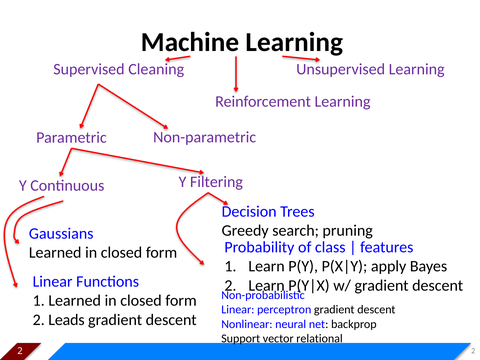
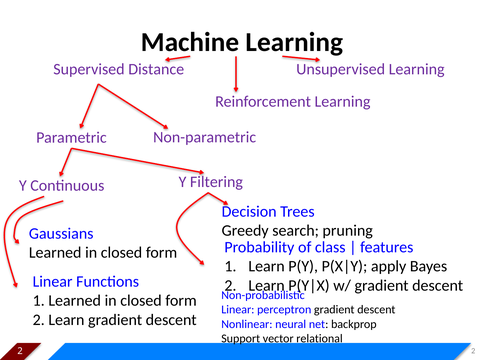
Cleaning: Cleaning -> Distance (156, 69)
Leads: Leads -> Learn (66, 320)
